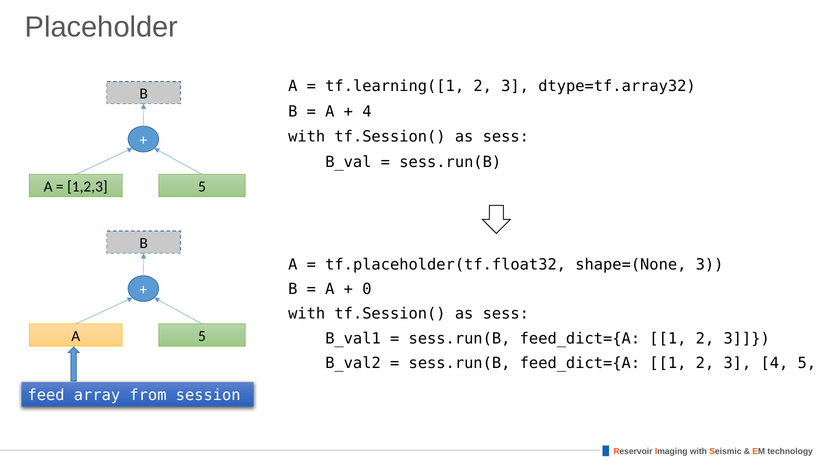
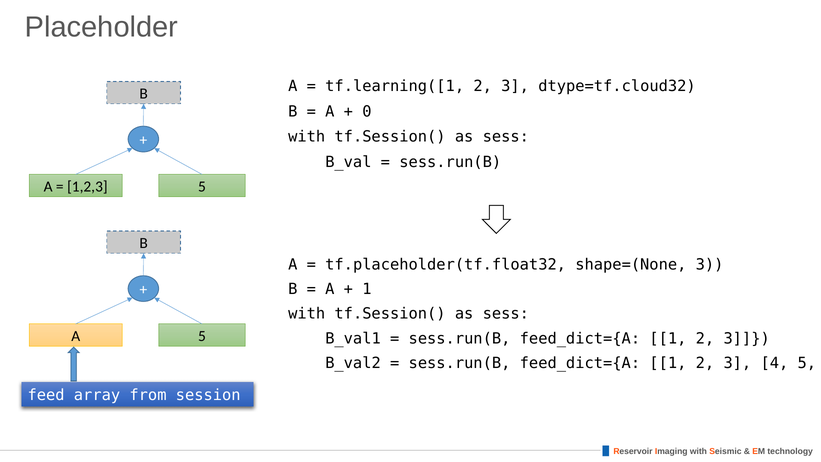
dtype=tf.array32: dtype=tf.array32 -> dtype=tf.cloud32 (617, 86)
4: 4 -> 0 (367, 112)
0: 0 -> 1 (367, 289)
